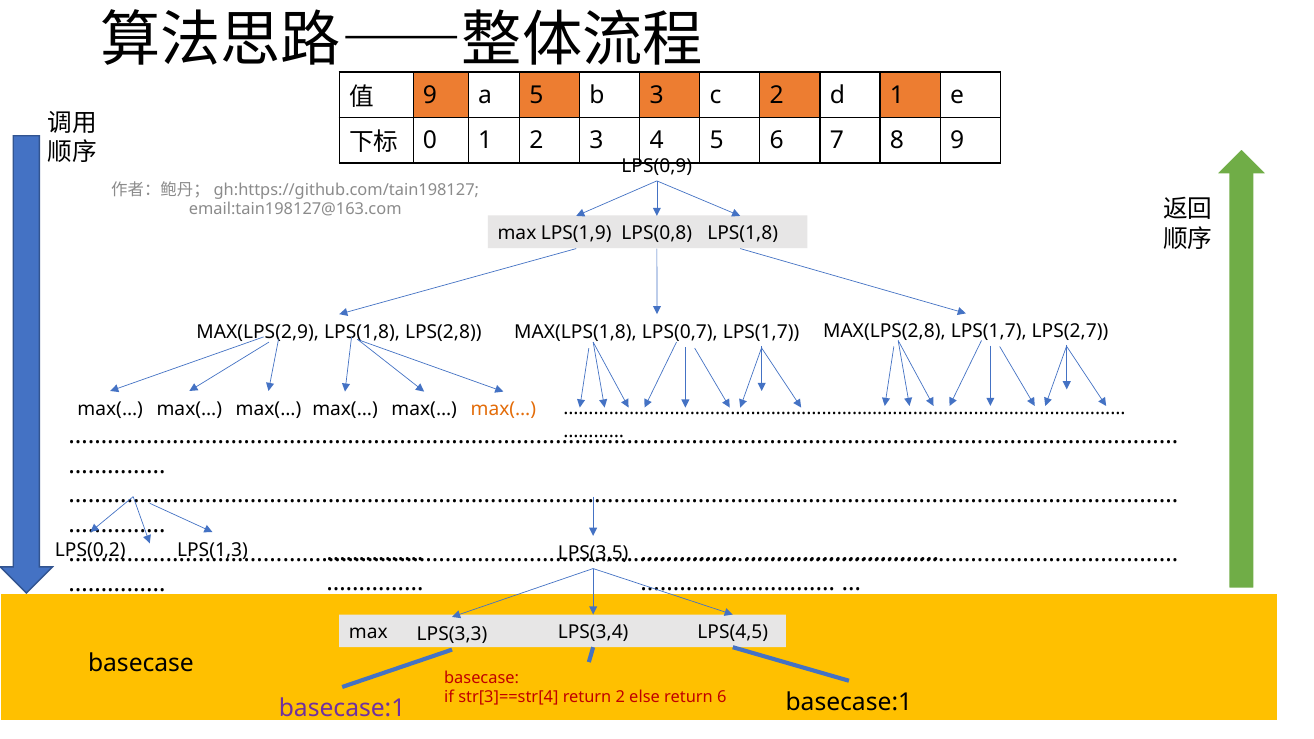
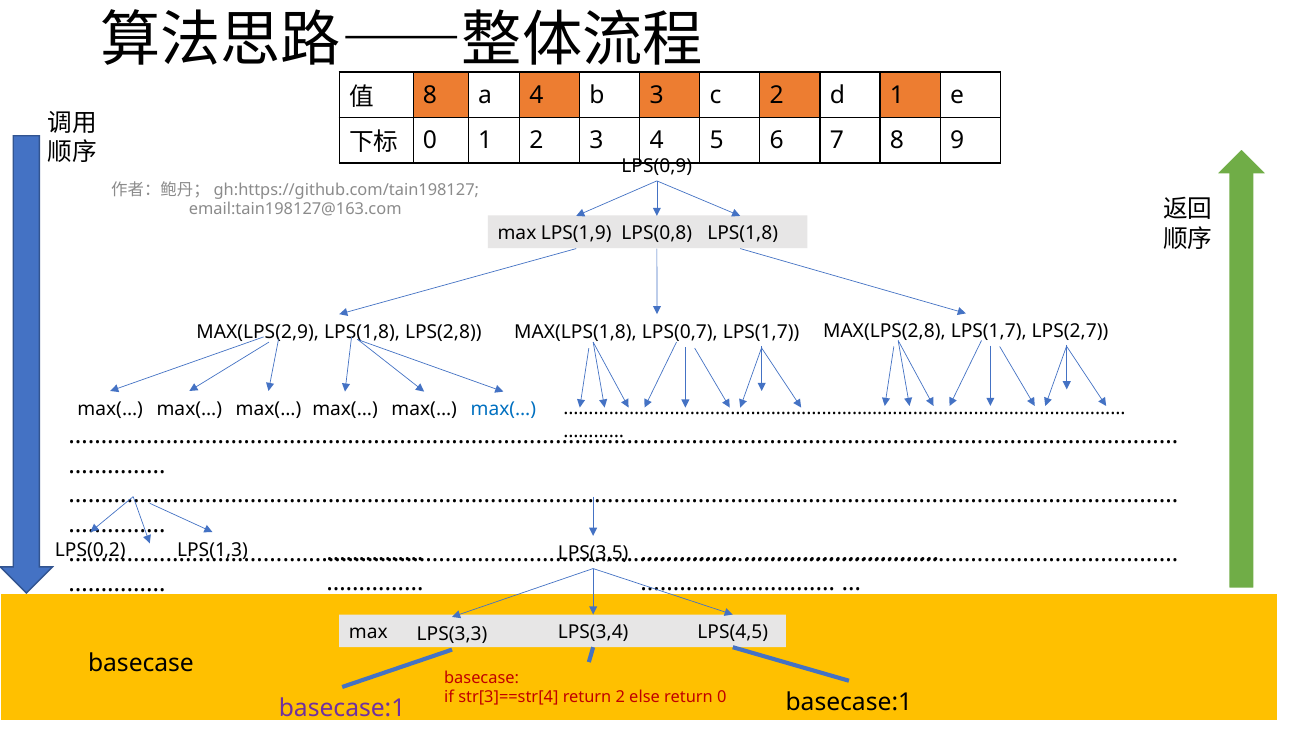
9: 9 -> 8 (430, 95)
a 5: 5 -> 4 (536, 95)
max(… colour: orange -> blue (503, 409)
return 6: 6 -> 0 (722, 698)
